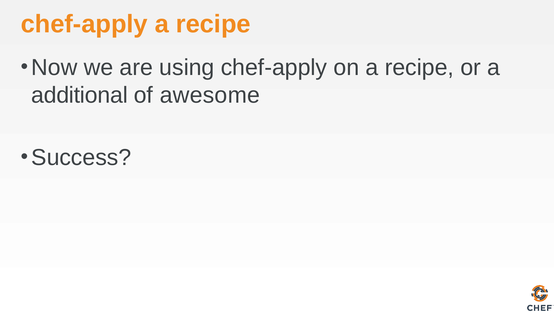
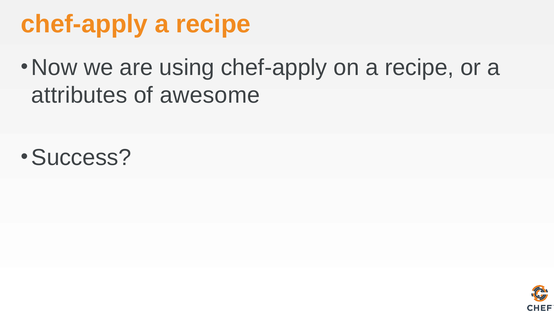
additional: additional -> attributes (79, 95)
